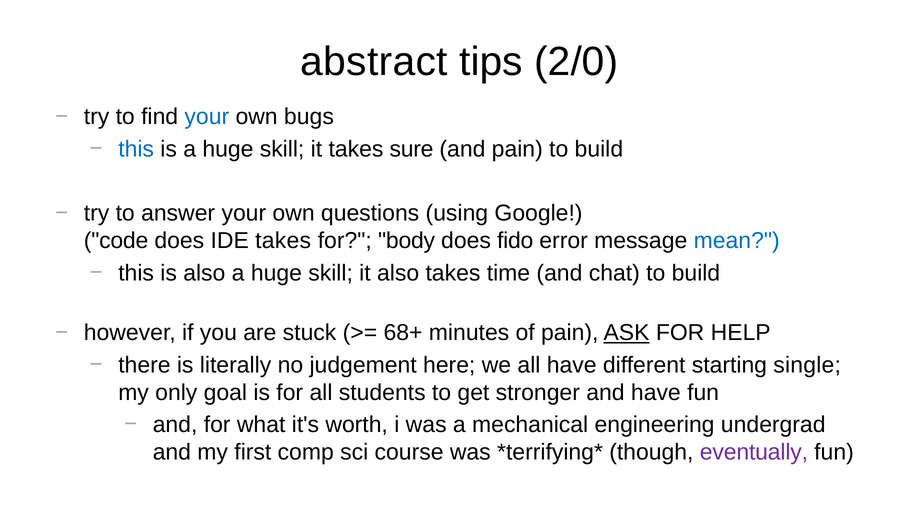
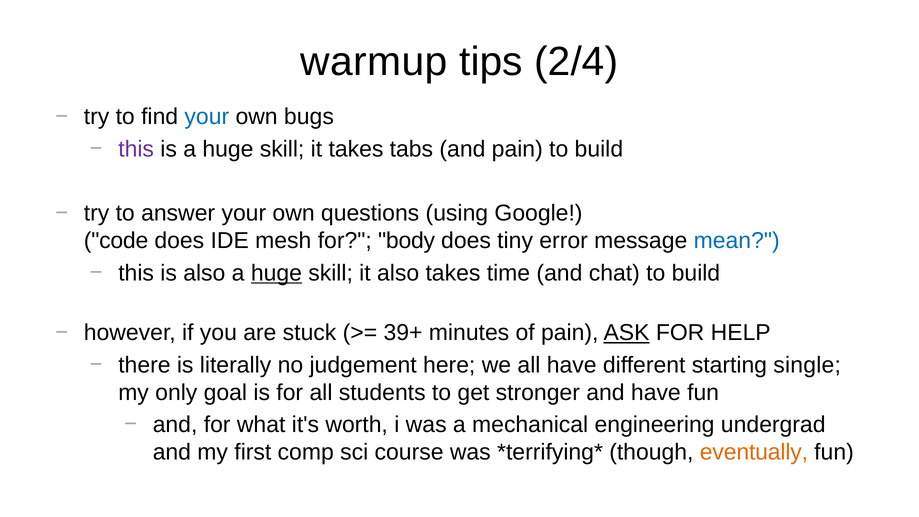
abstract: abstract -> warmup (374, 62)
2/0: 2/0 -> 2/4 (576, 62)
this colour: blue -> purple (136, 149)
sure: sure -> tabs (411, 149)
IDE takes: takes -> mesh (283, 241)
fido: fido -> tiny (515, 241)
huge underline: none -> present (276, 273)
68+: 68+ -> 39+ (403, 333)
eventually colour: purple -> orange (754, 452)
